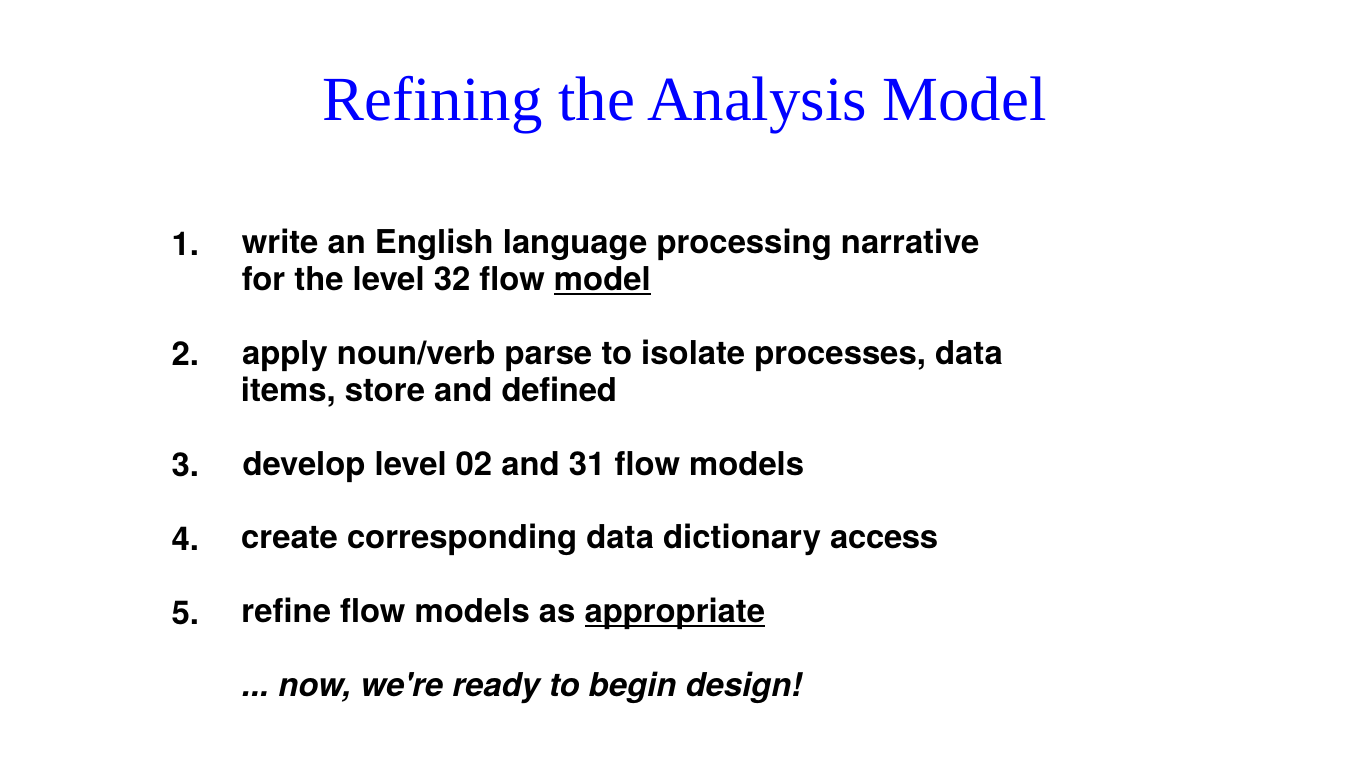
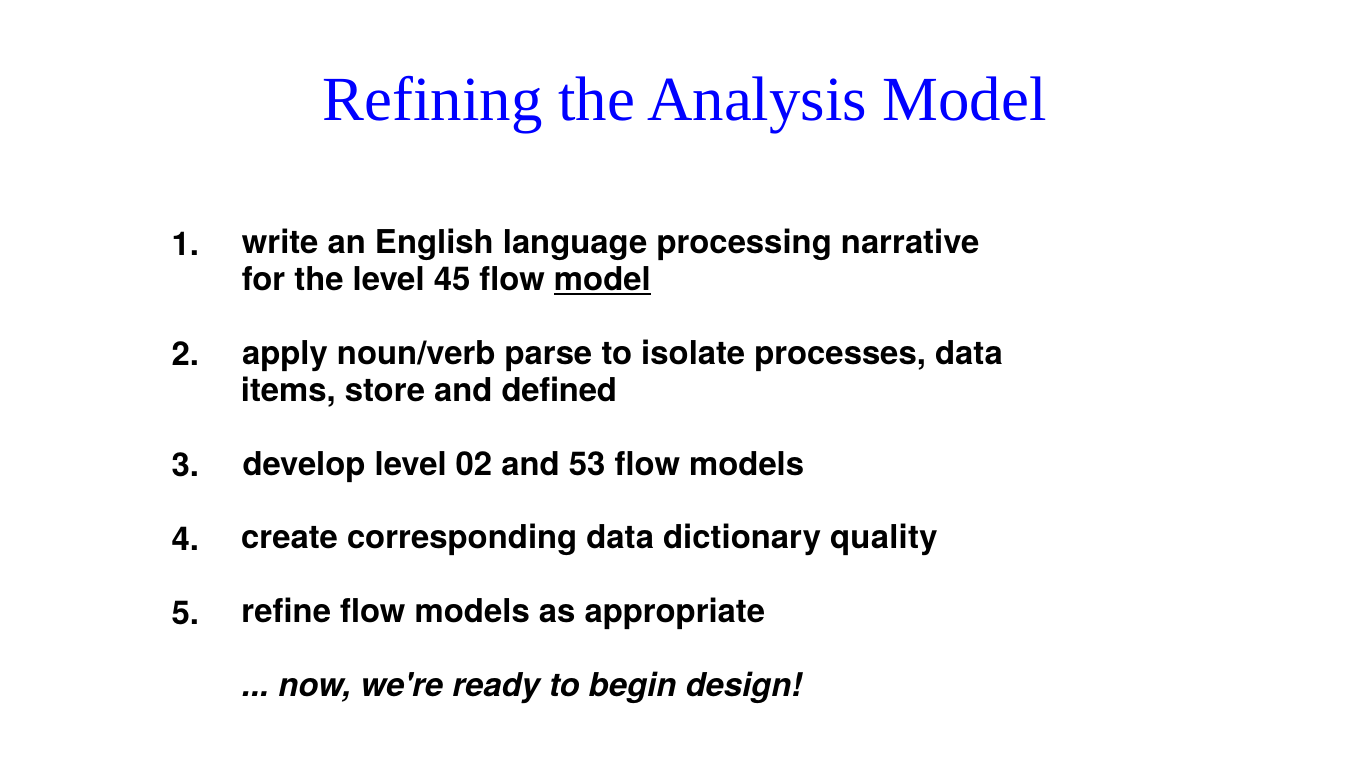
32: 32 -> 45 (452, 280)
31: 31 -> 53 (587, 465)
access: access -> quality (884, 538)
appropriate underline: present -> none (675, 612)
